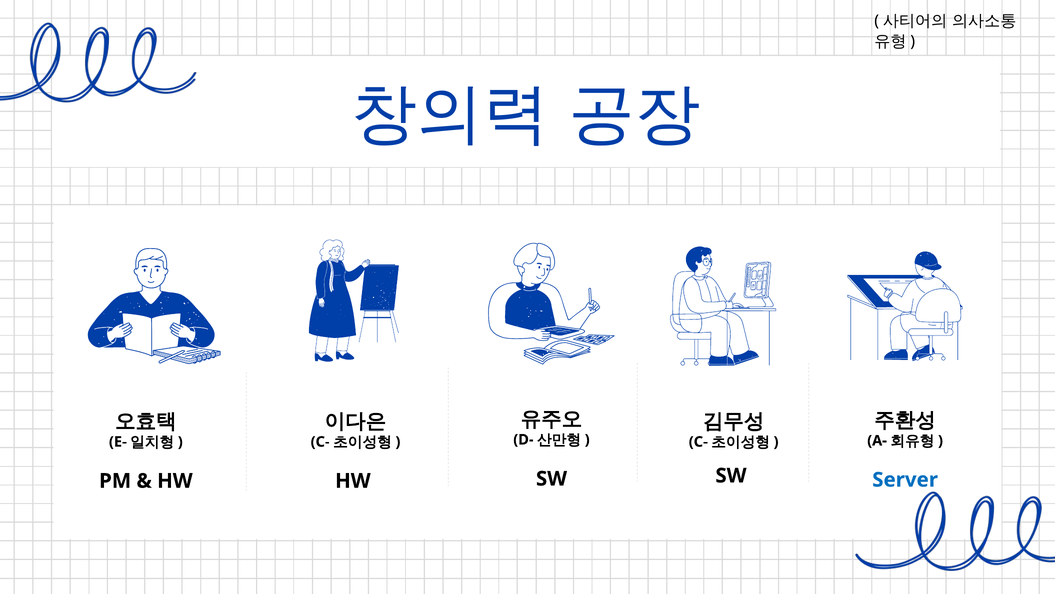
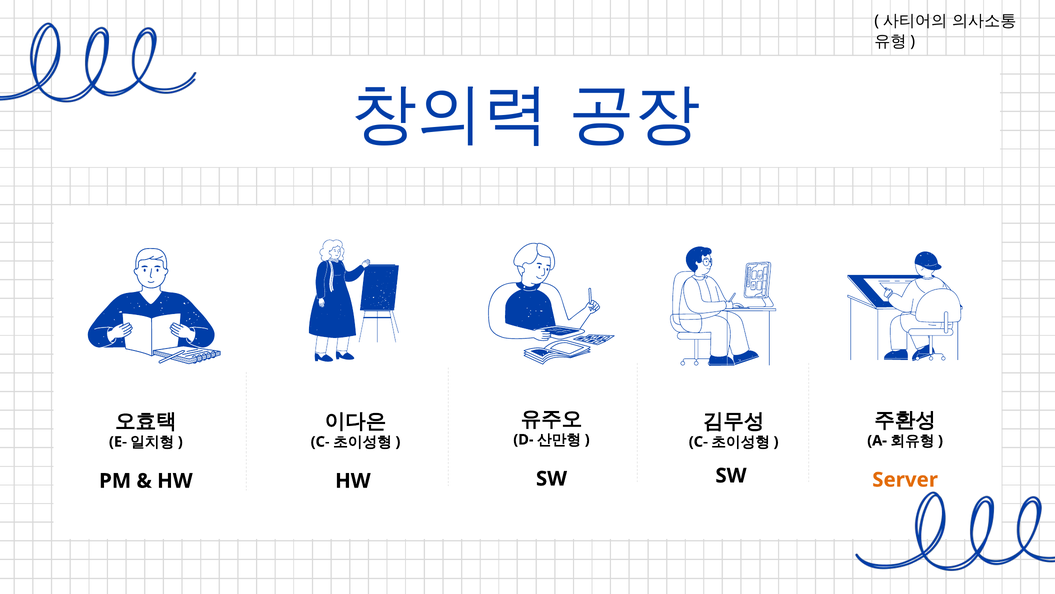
Server colour: blue -> orange (905, 479)
